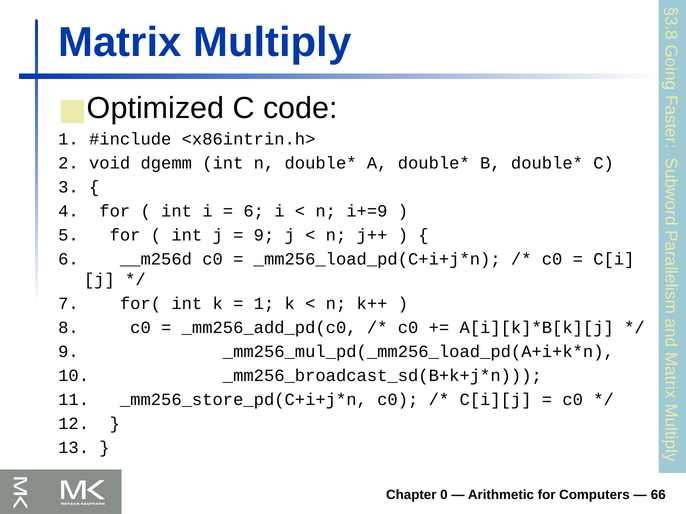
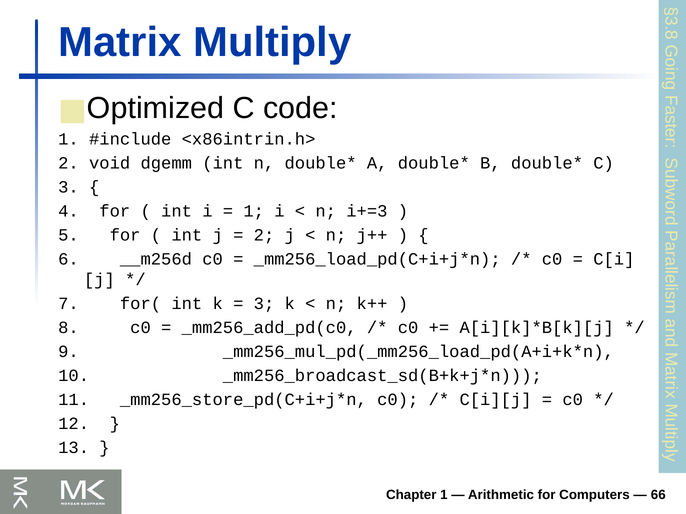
6: 6 -> 1 (254, 211)
i+=9: i+=9 -> i+=3 (367, 211)
9: 9 -> 2 (264, 235)
1: 1 -> 3 (264, 304)
Chapter 0: 0 -> 1 (444, 495)
